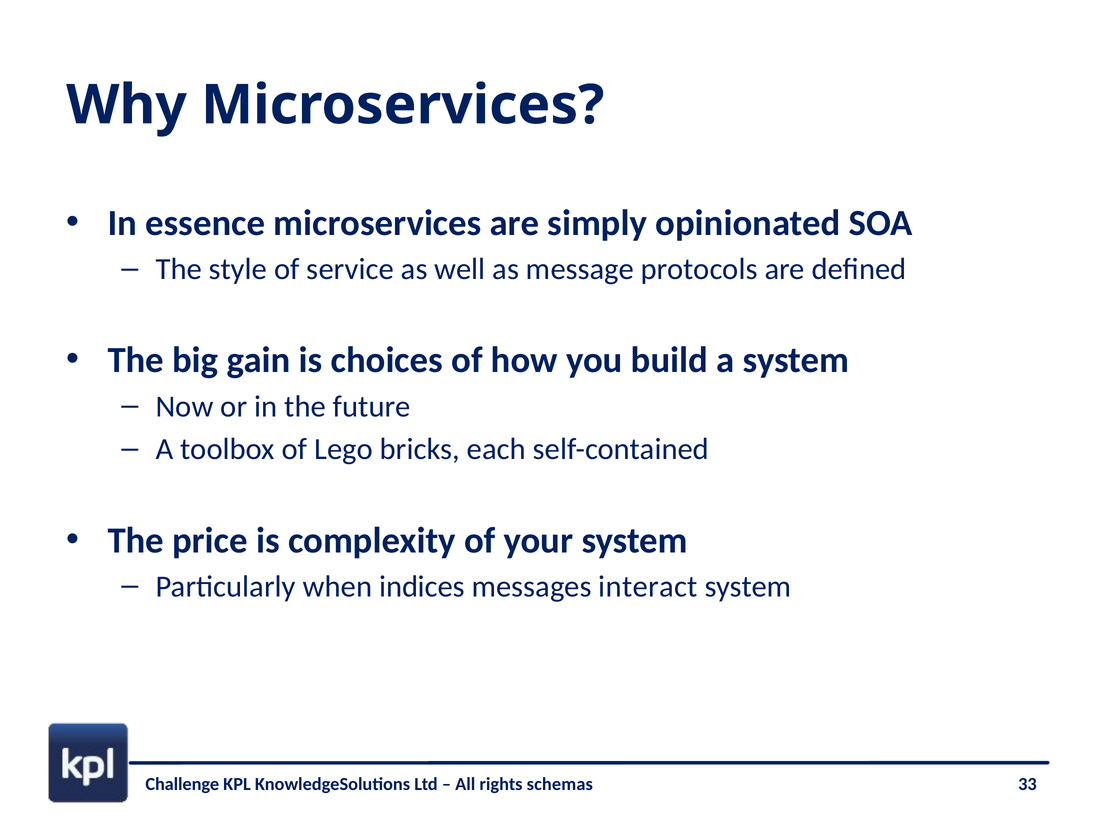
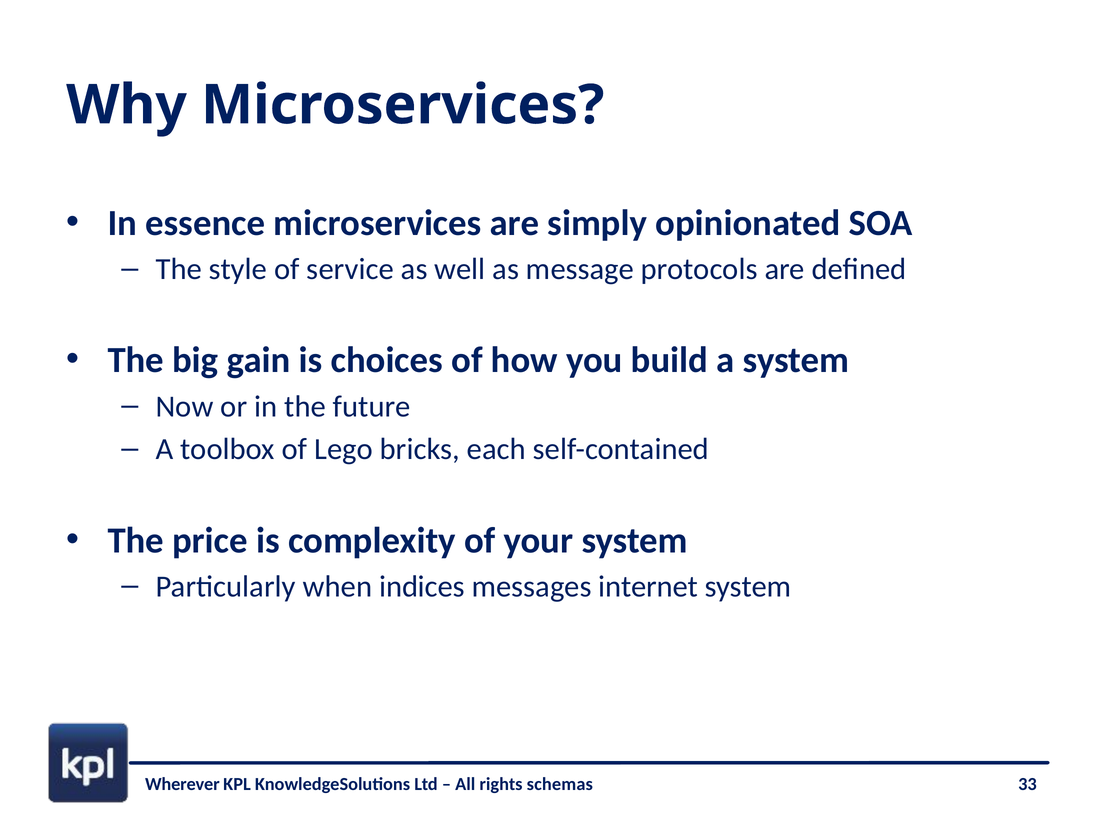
interact: interact -> internet (648, 587)
Challenge: Challenge -> Wherever (182, 784)
